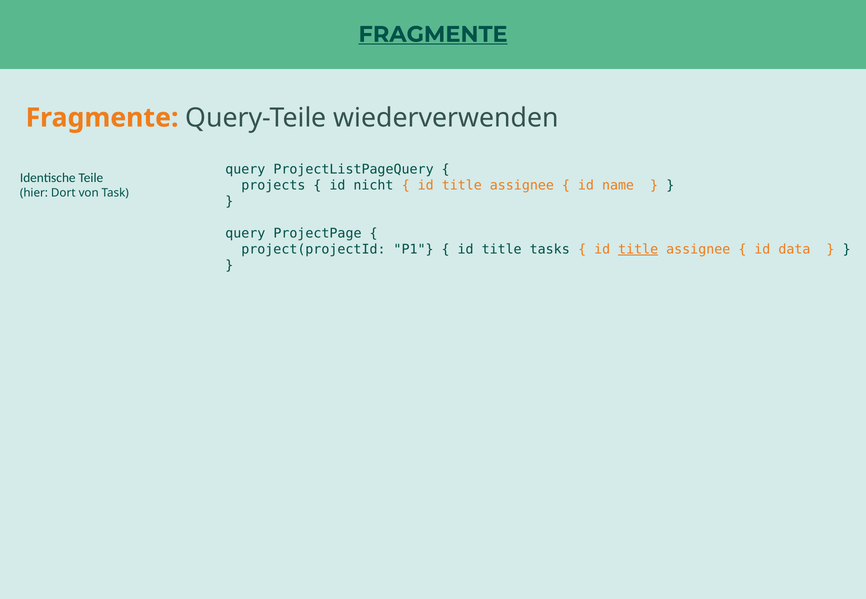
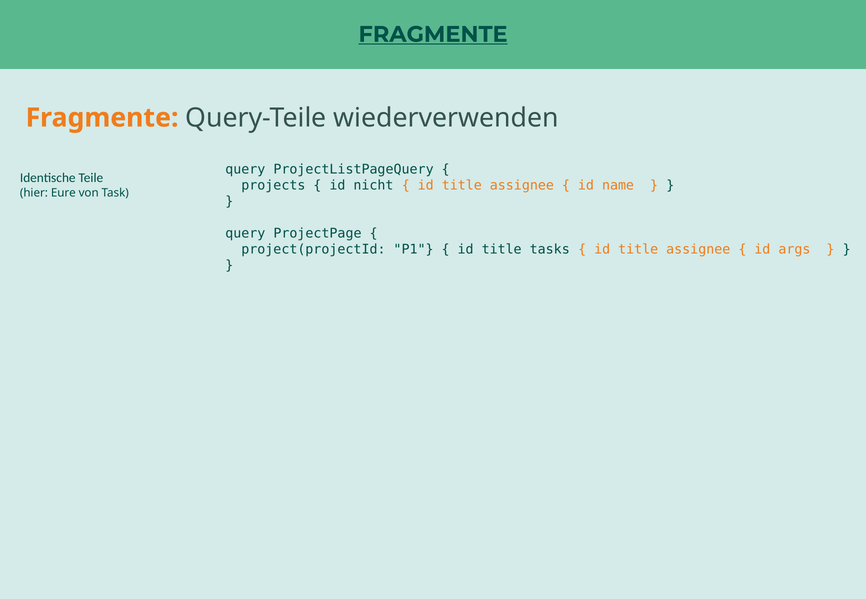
Dort: Dort -> Eure (63, 193)
title underline: present -> none (638, 250)
data: data -> args (794, 250)
